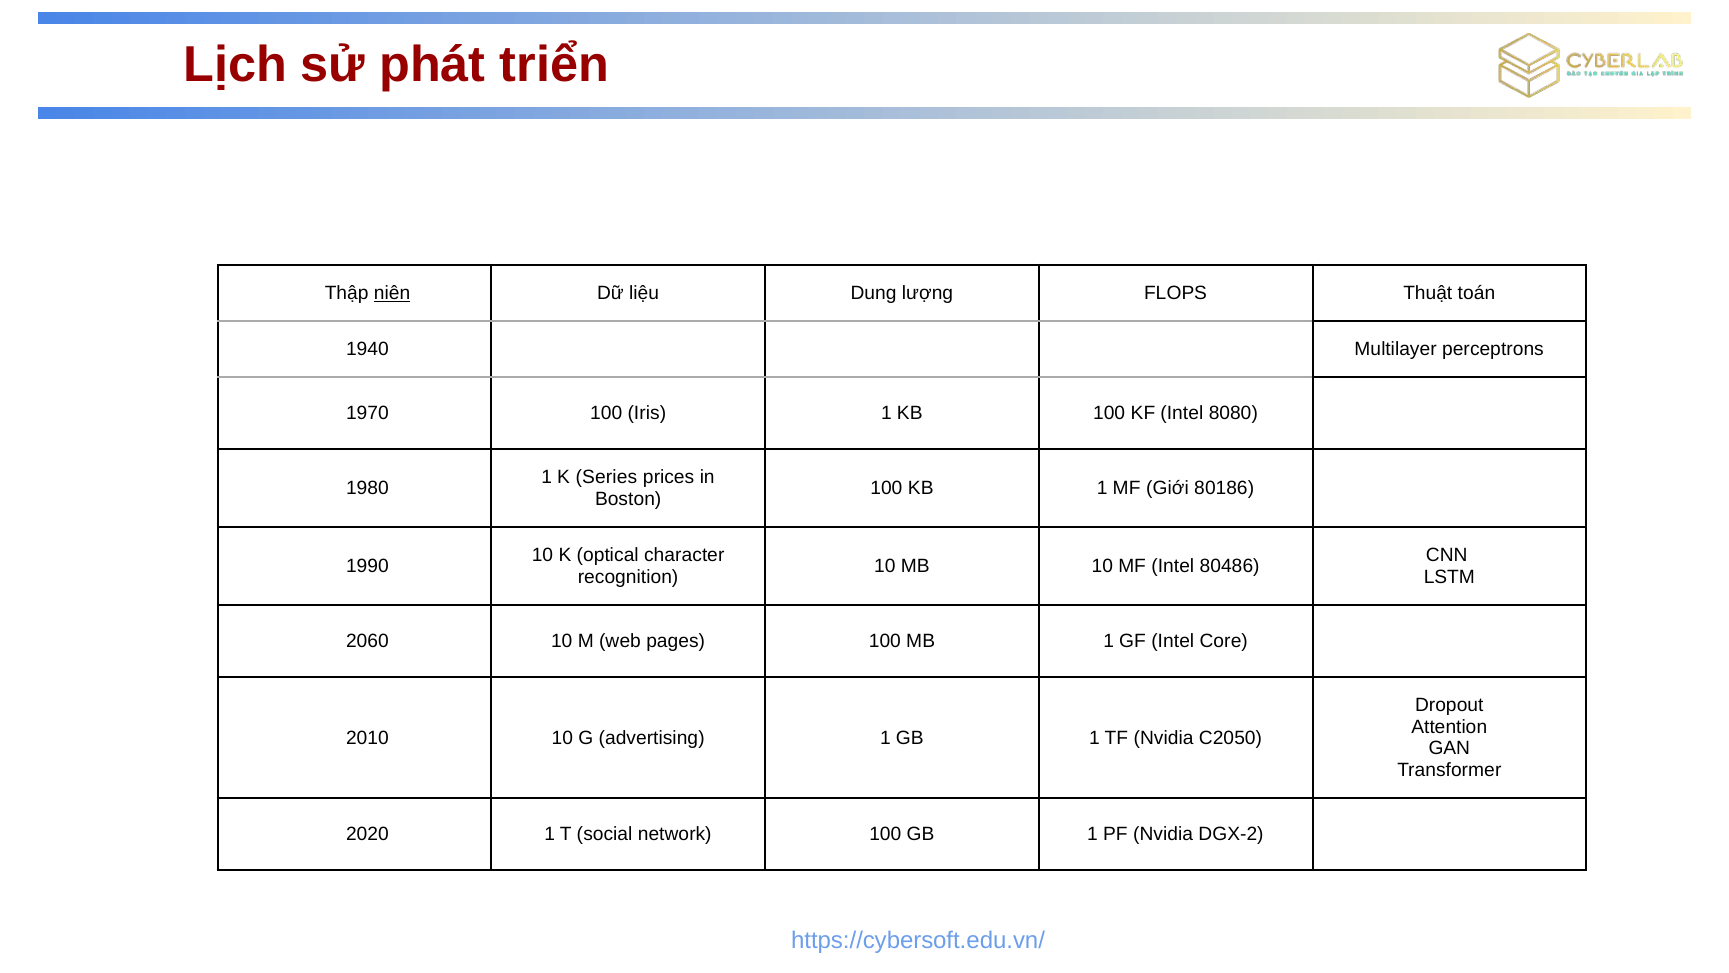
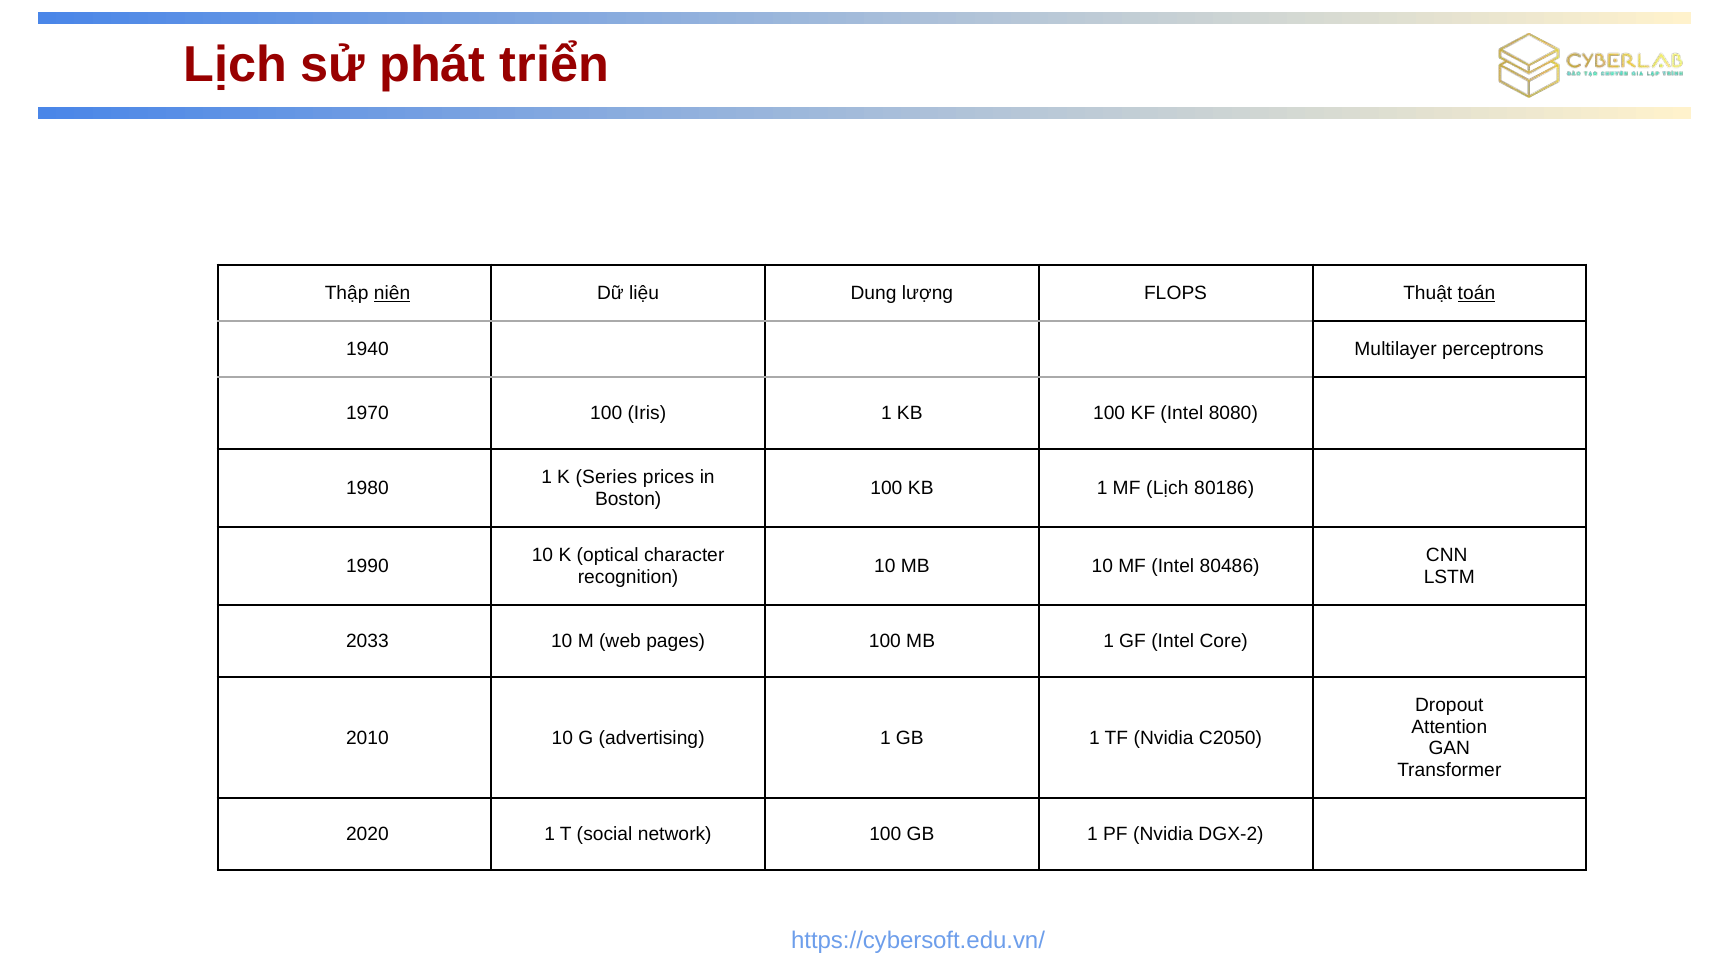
toán underline: none -> present (1476, 293)
MF Giới: Giới -> Lịch (1167, 488)
2060: 2060 -> 2033 (367, 641)
